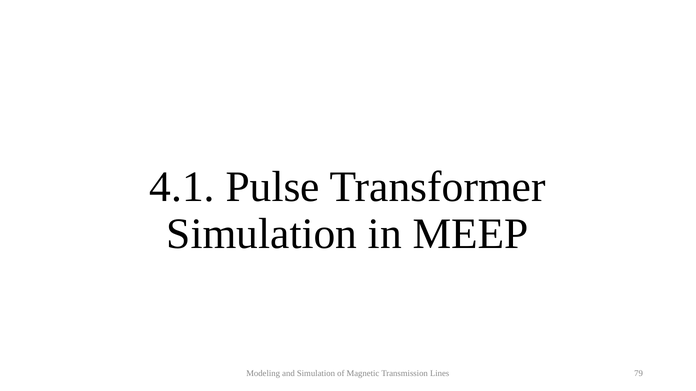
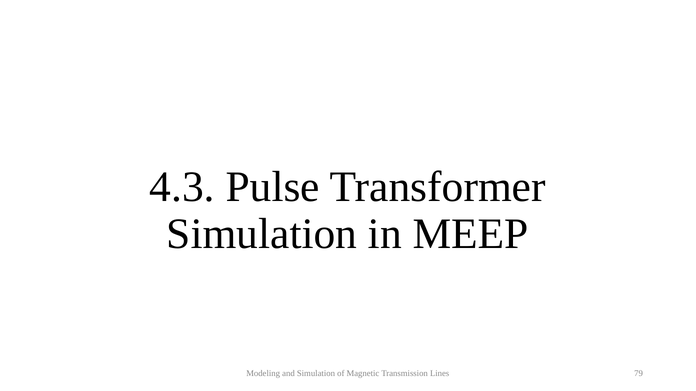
4.1: 4.1 -> 4.3 (182, 187)
